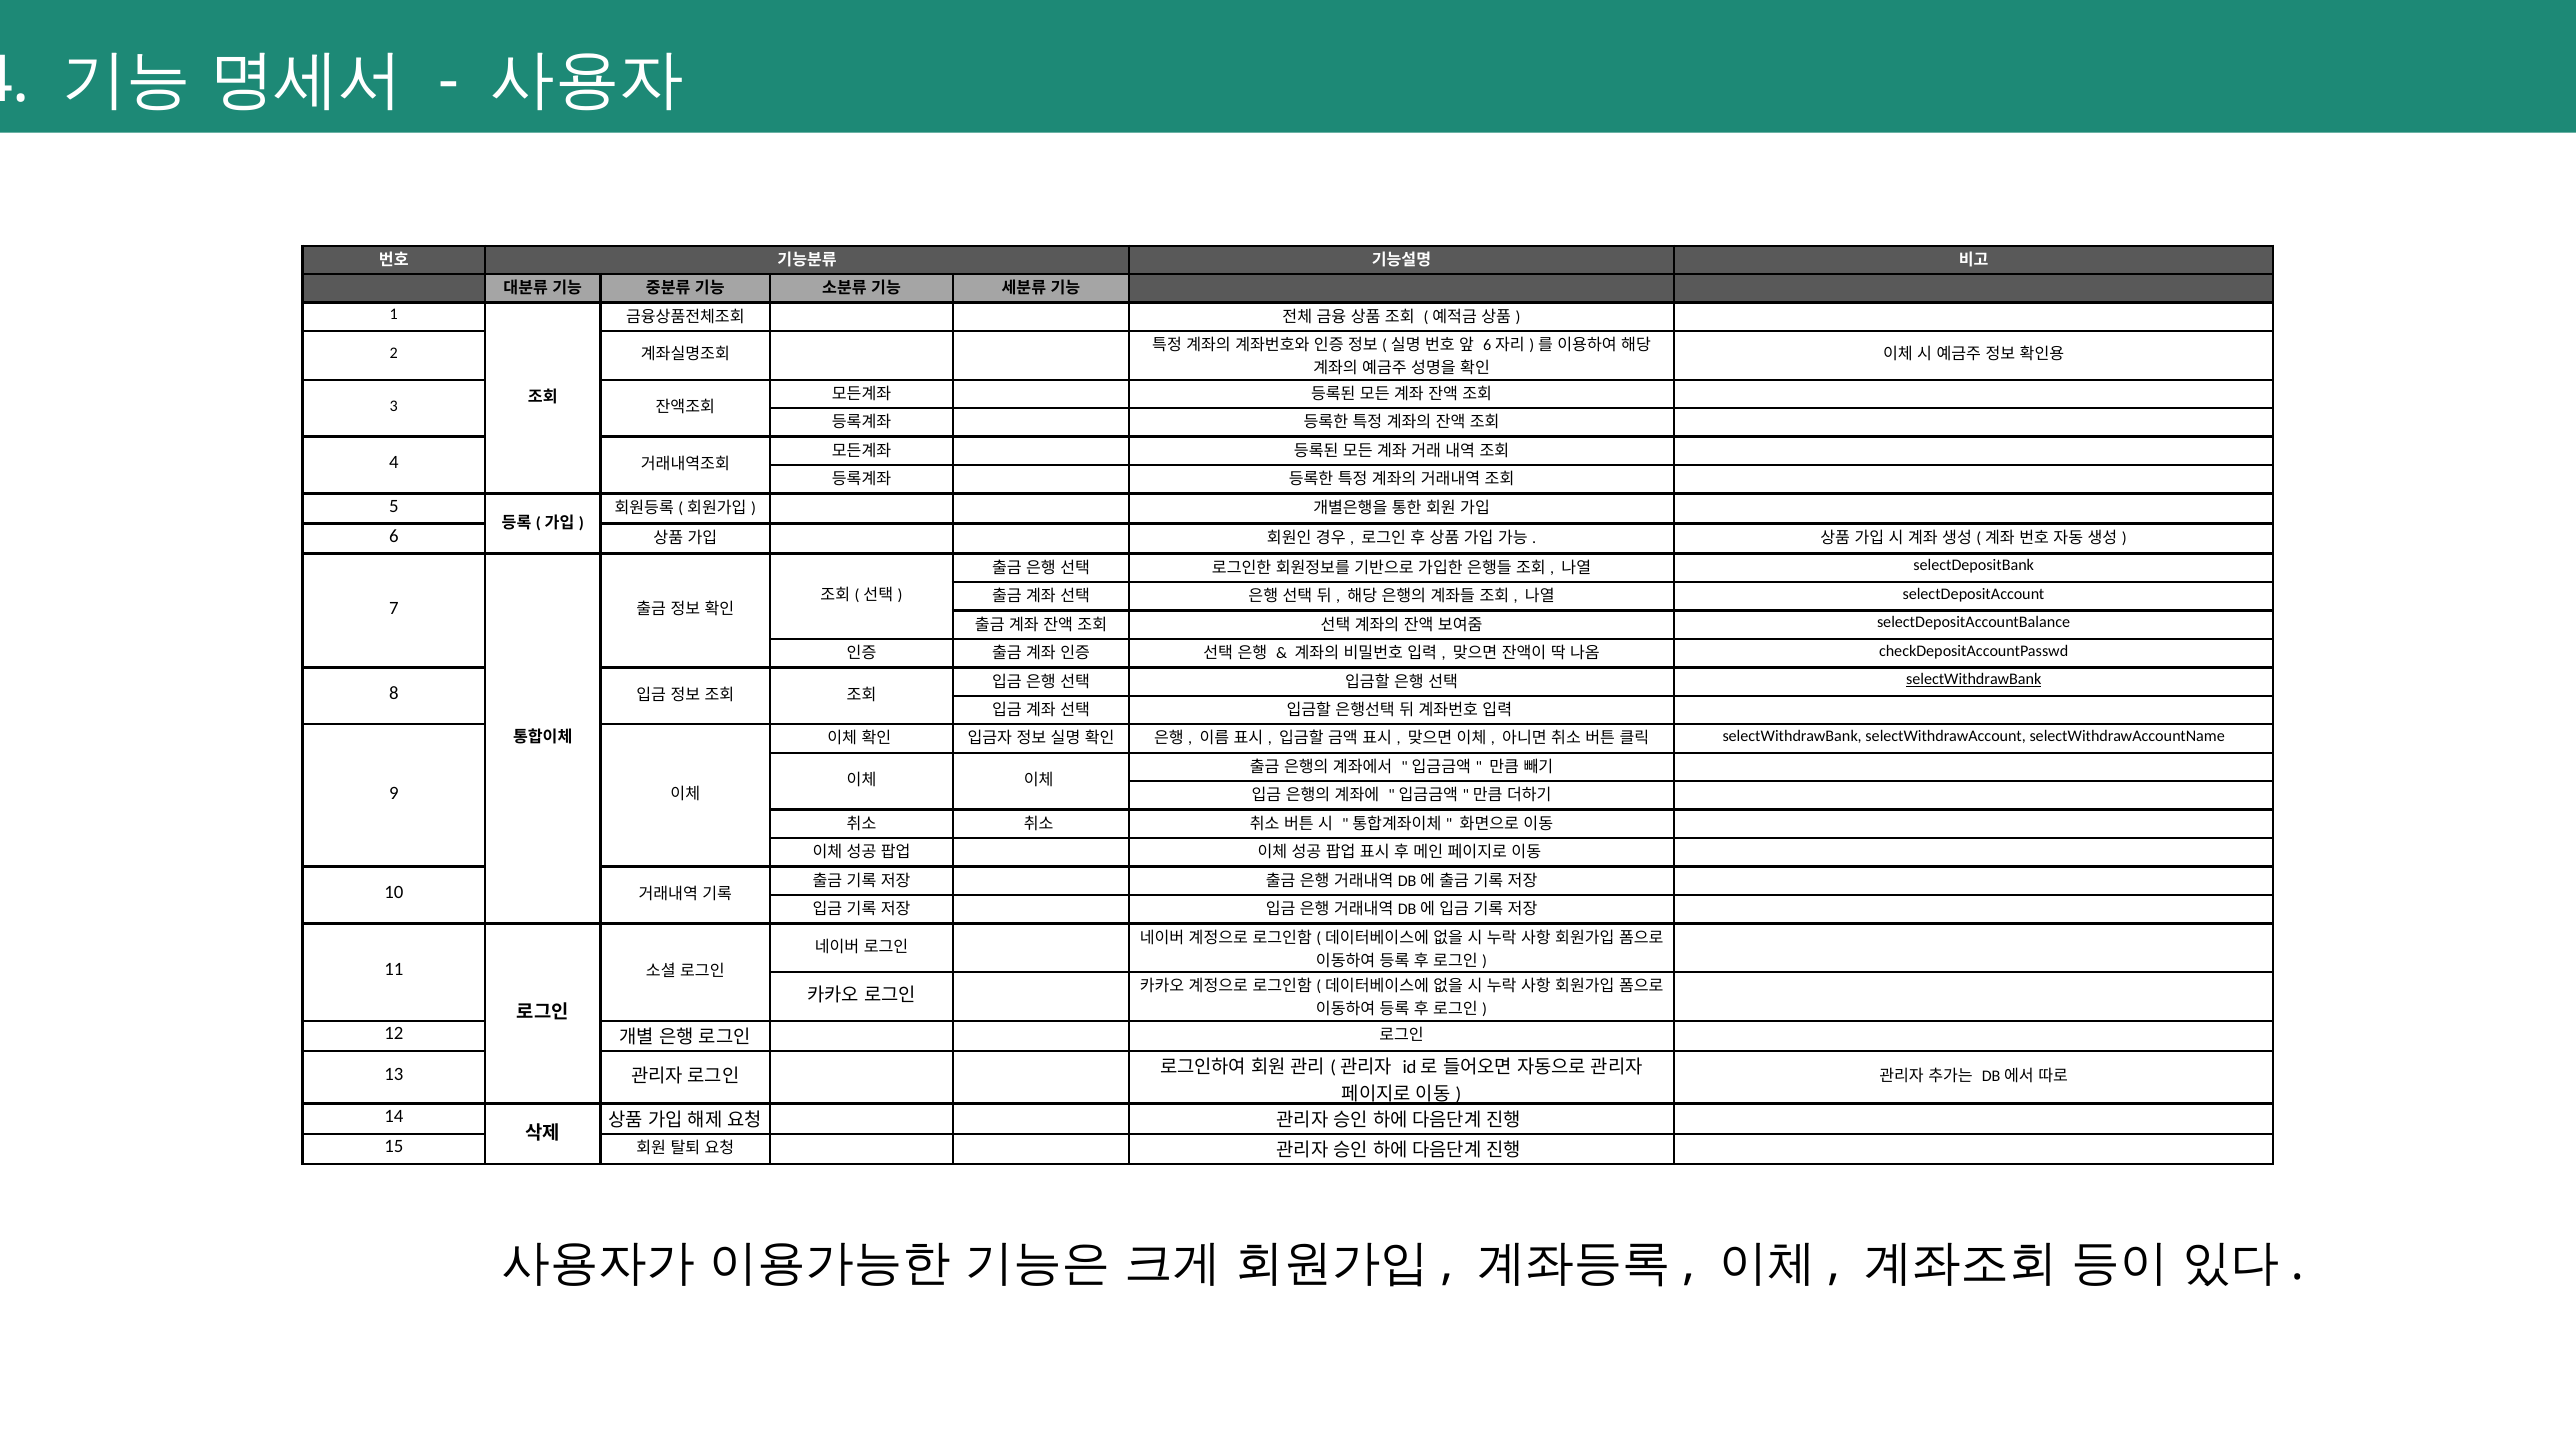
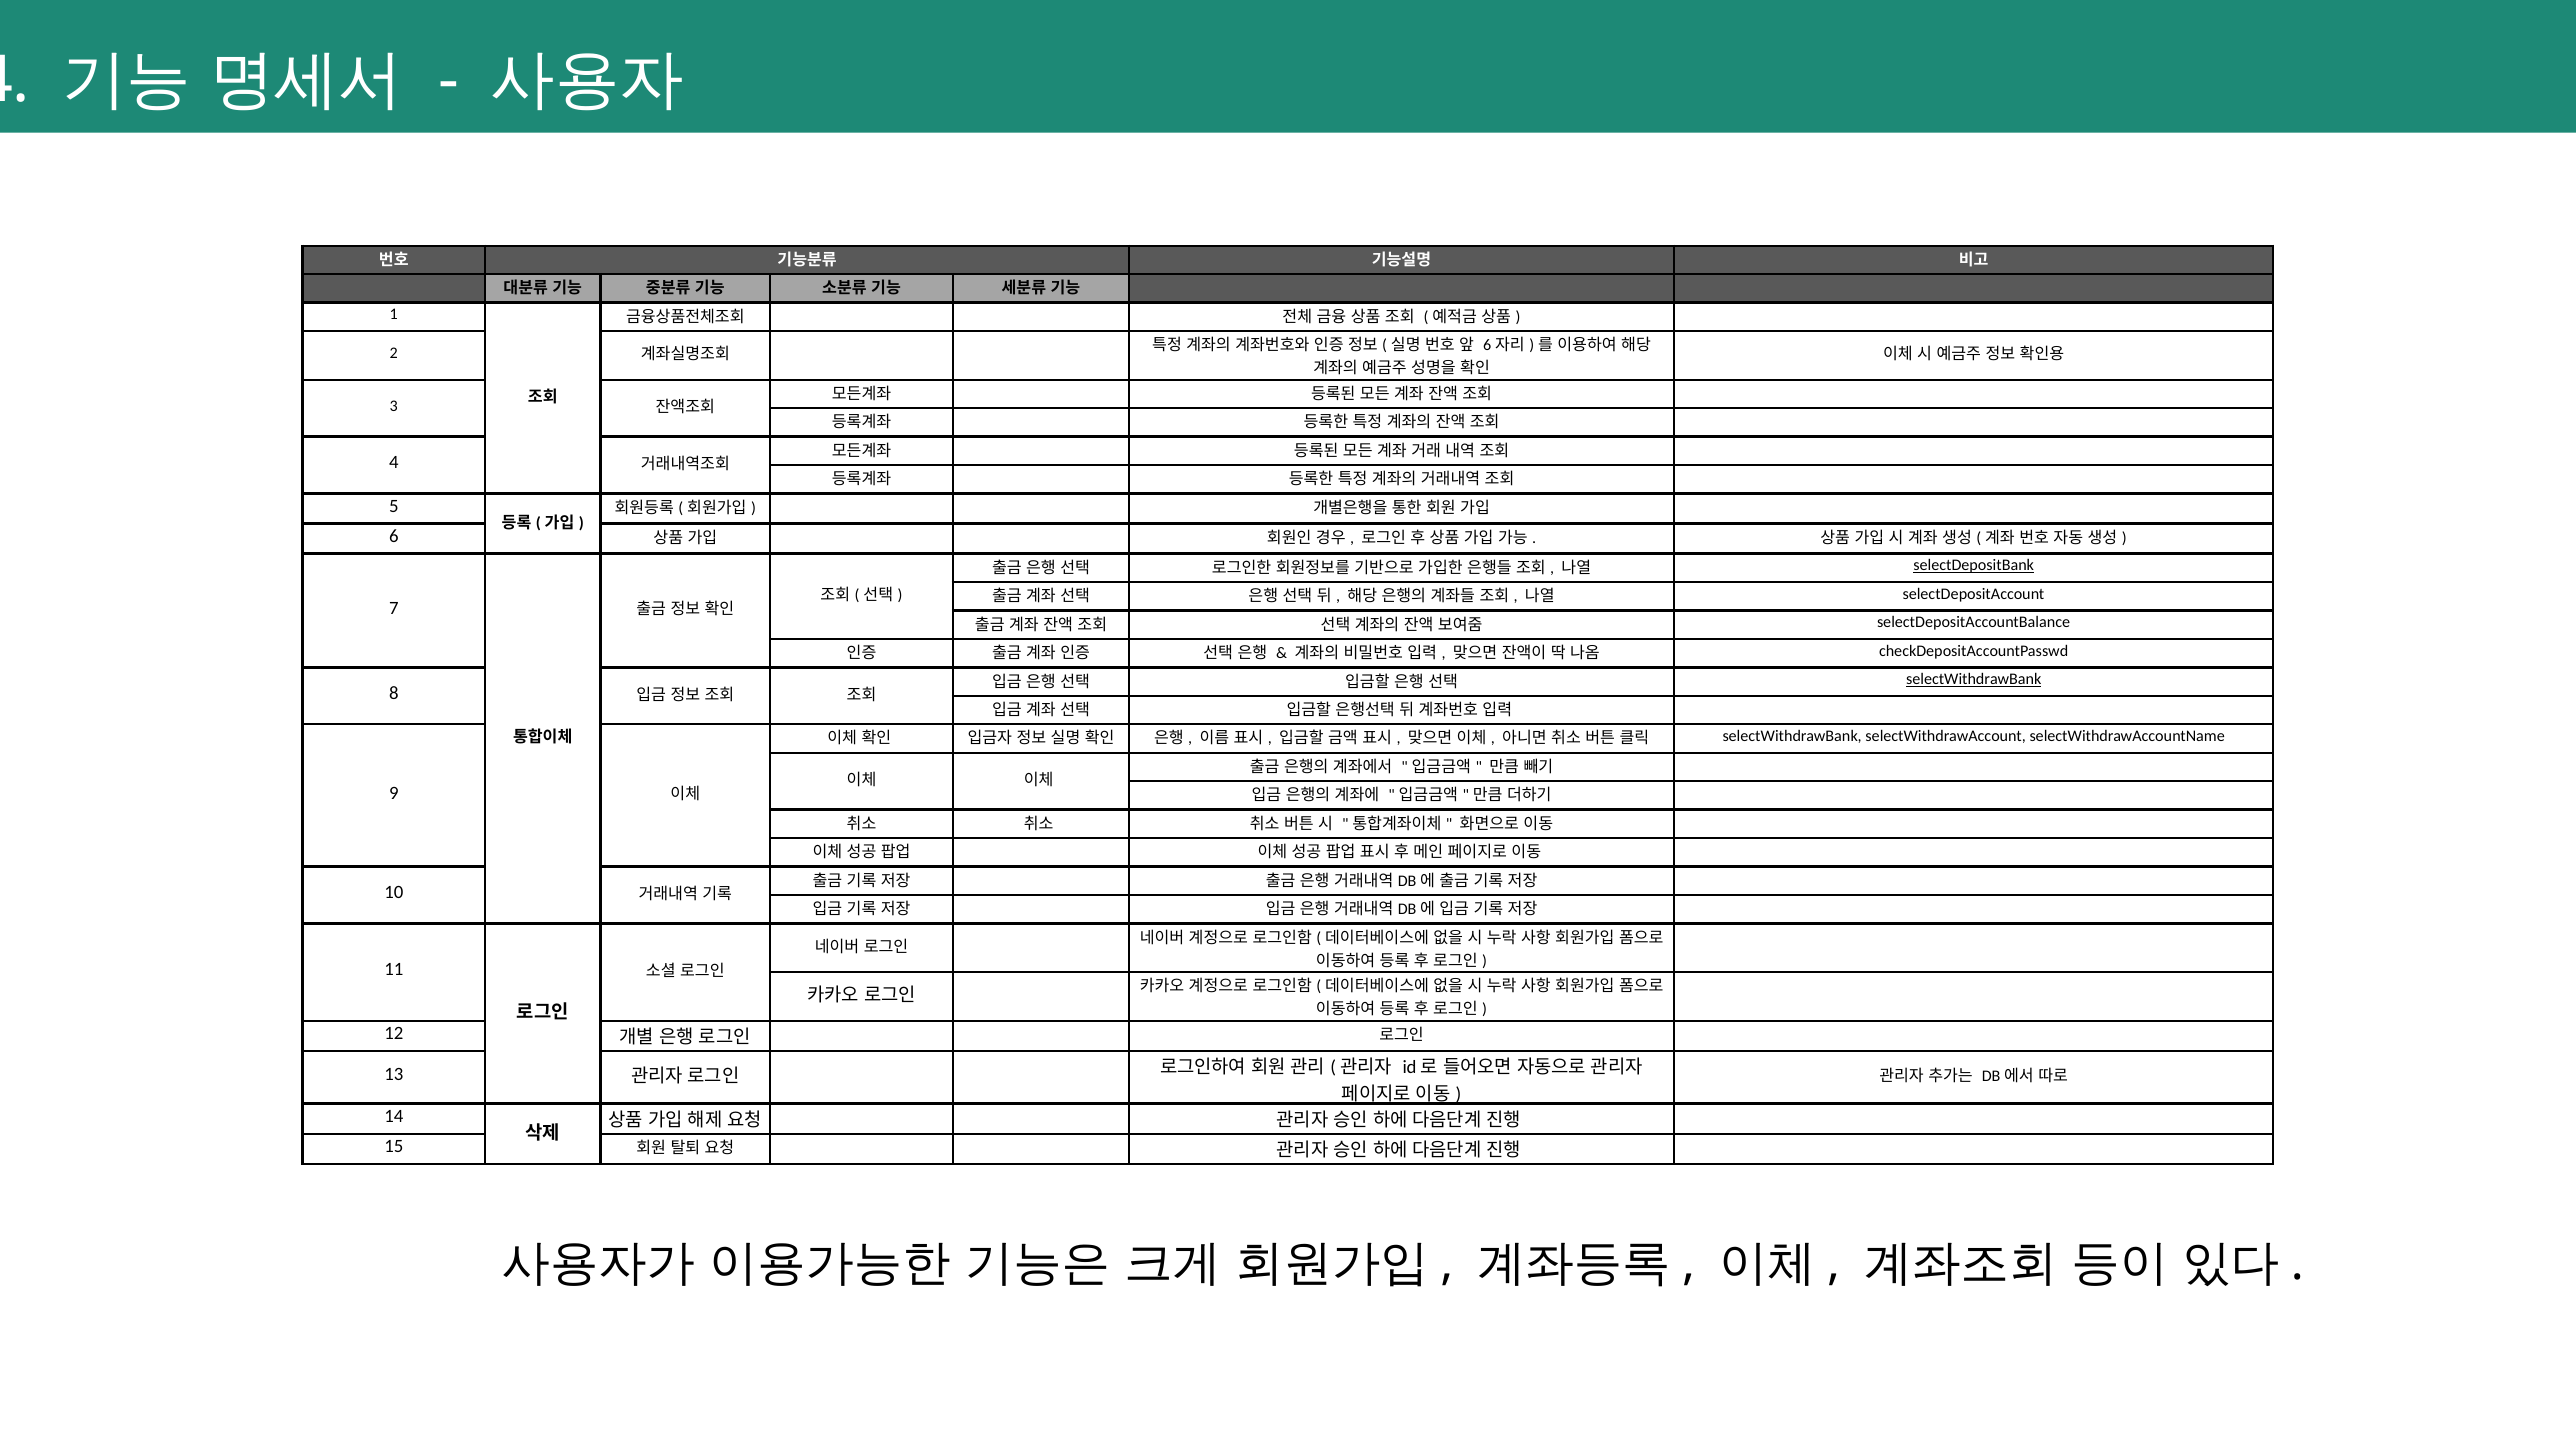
selectDepositBank underline: none -> present (1974, 566)
